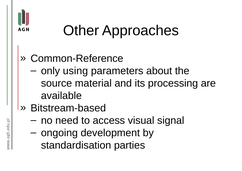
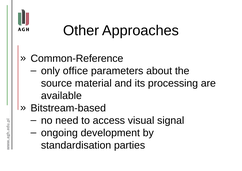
using: using -> office (75, 71)
